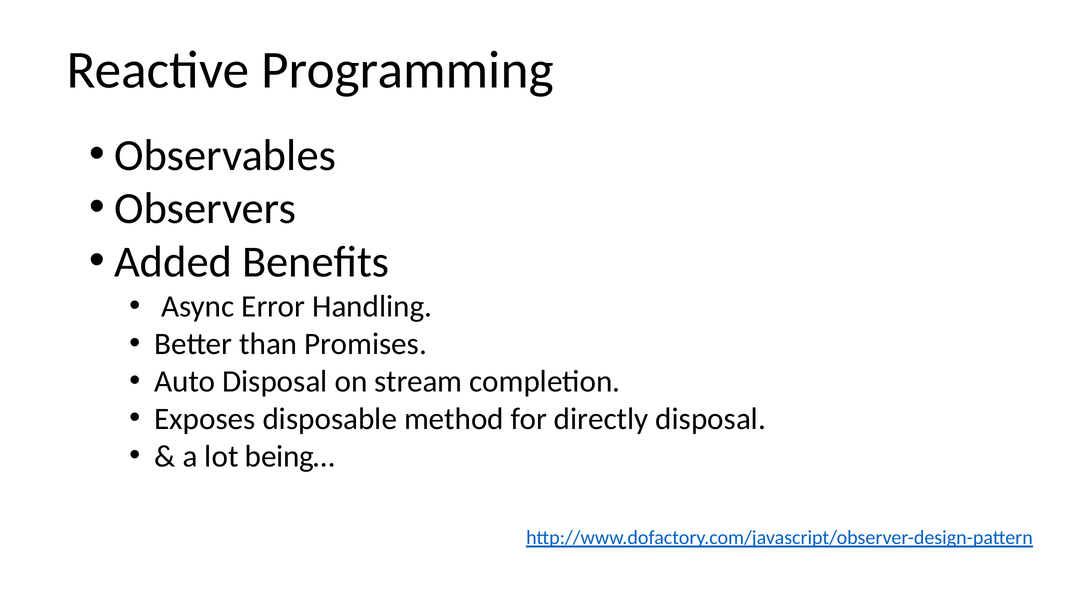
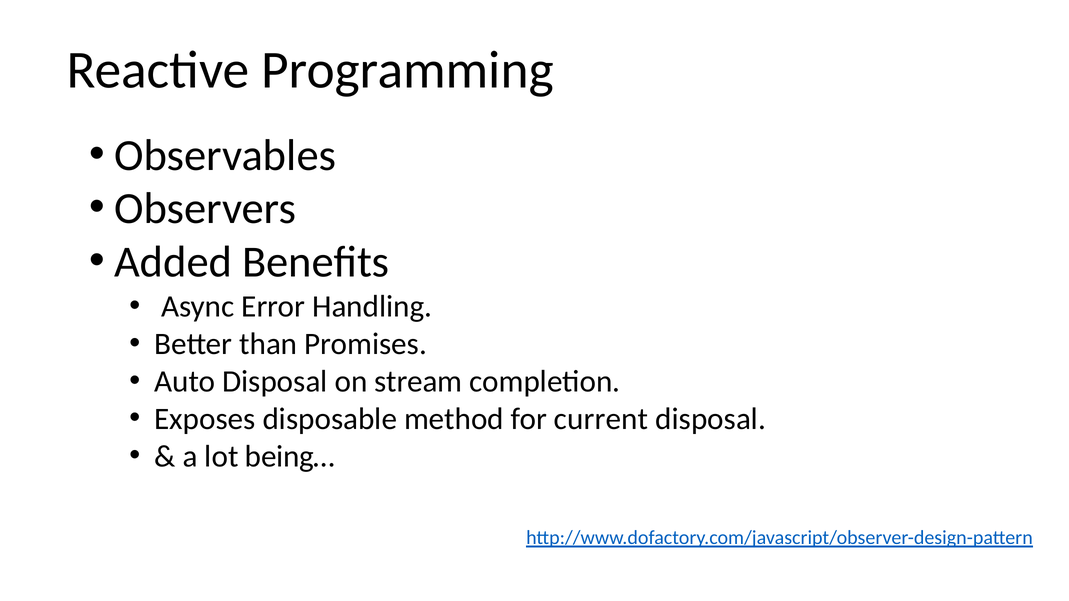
directly: directly -> current (601, 419)
